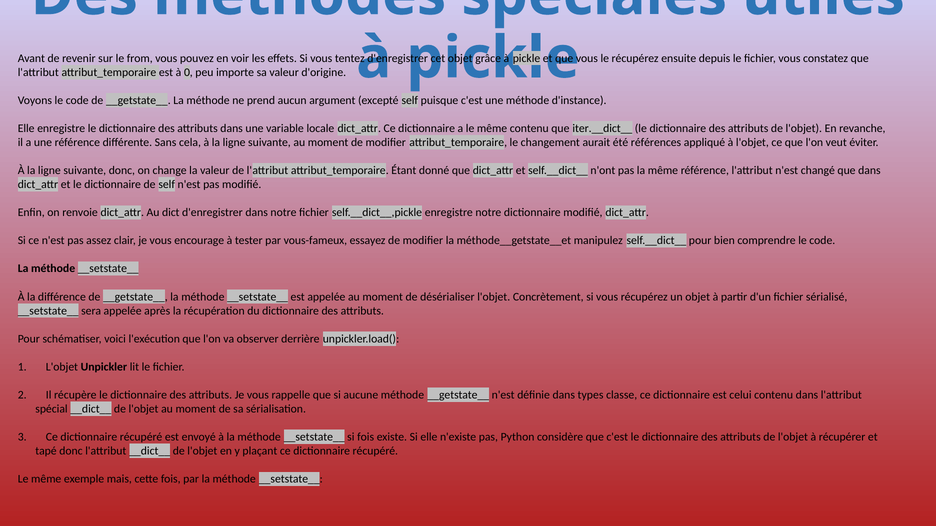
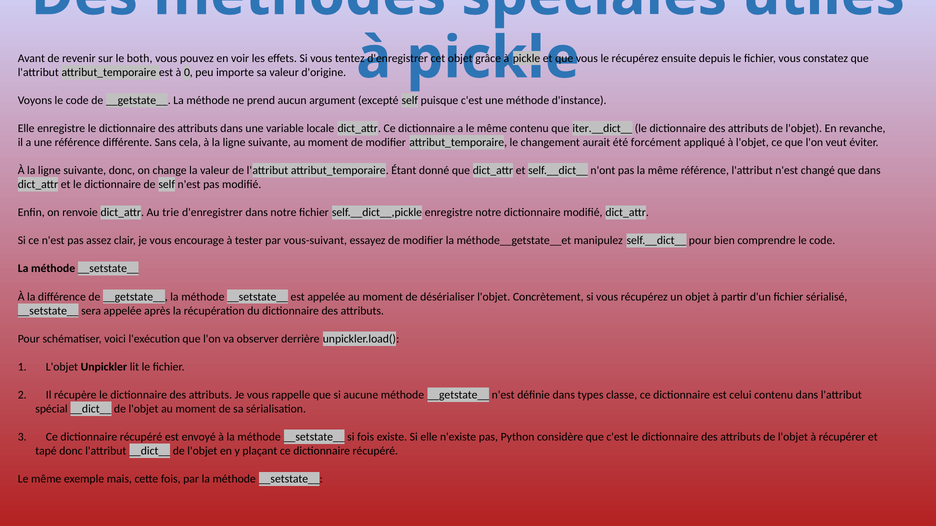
from: from -> both (140, 58)
références: références -> forcément (656, 143)
dict: dict -> trie (171, 213)
vous-fameux: vous-fameux -> vous-suivant (315, 241)
